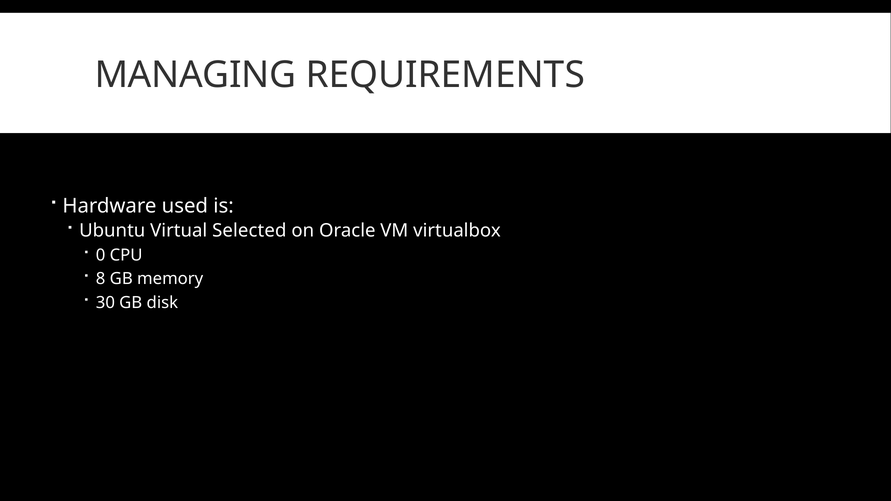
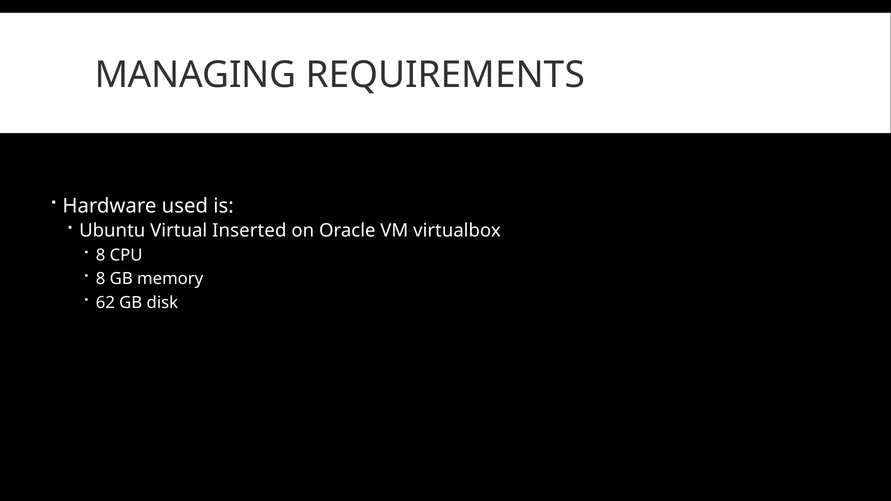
Selected: Selected -> Inserted (249, 231)
0: 0 -> 8 (101, 255)
30: 30 -> 62 (105, 303)
